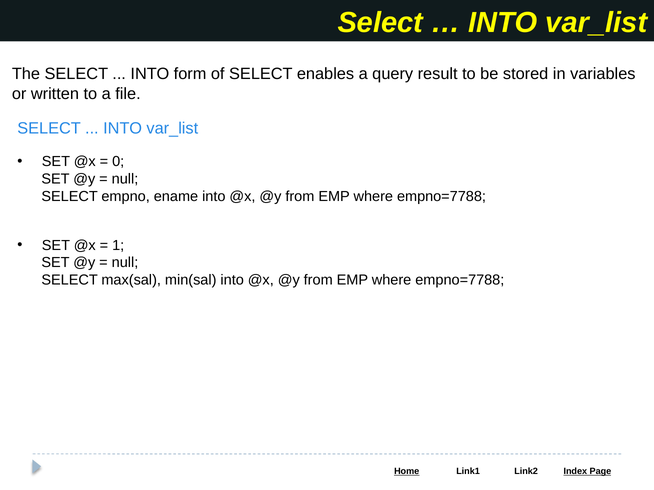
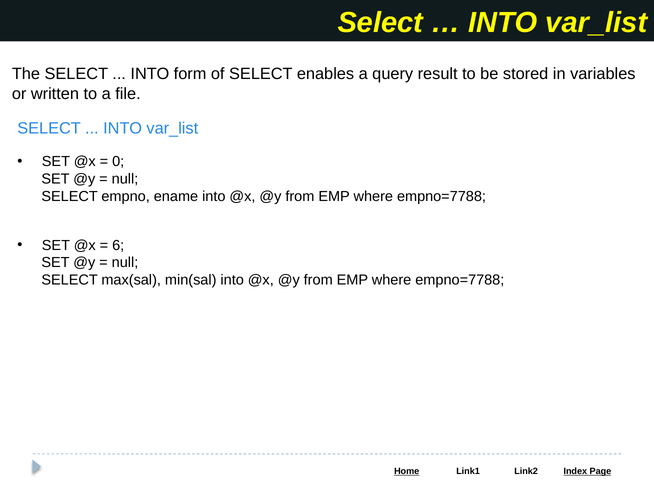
1: 1 -> 6 (118, 246)
